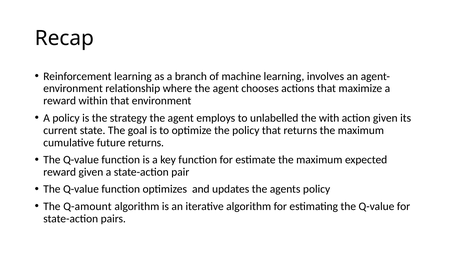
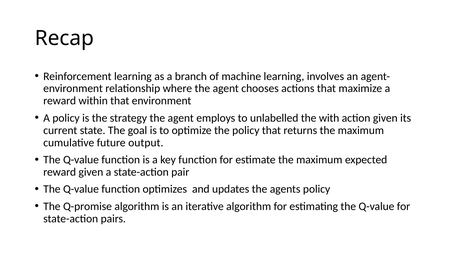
future returns: returns -> output (146, 142)
Q-amount: Q-amount -> Q-promise (88, 206)
